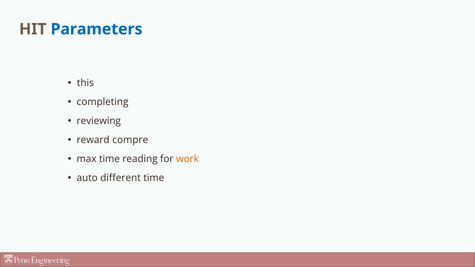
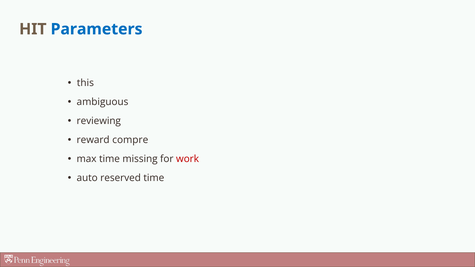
completing: completing -> ambiguous (103, 102)
reading: reading -> missing (140, 159)
work colour: orange -> red (188, 159)
different: different -> reserved (121, 178)
